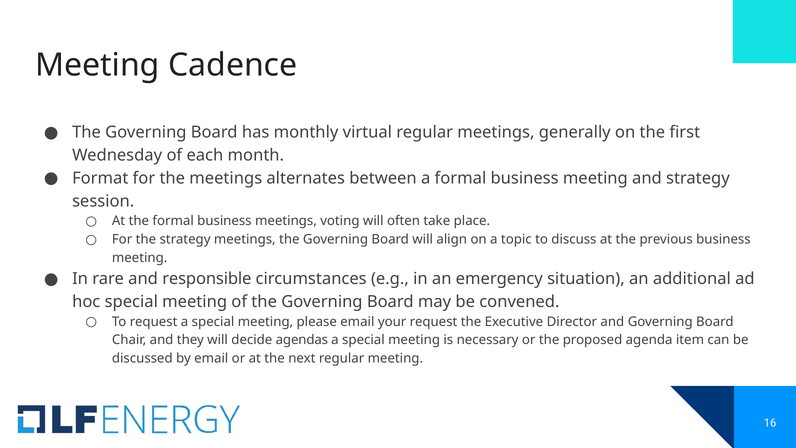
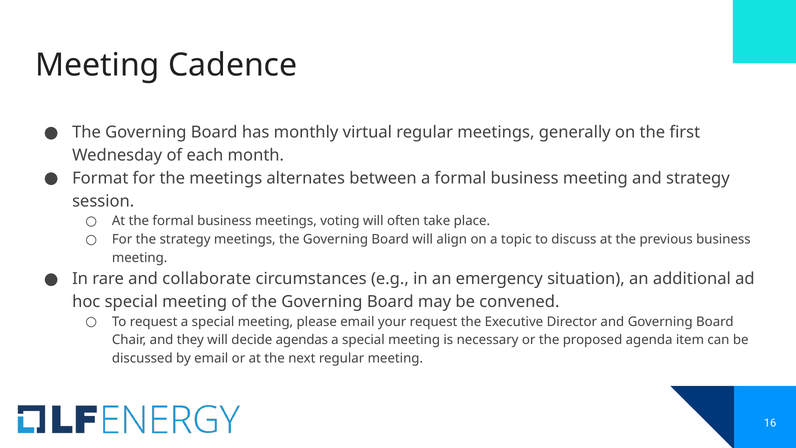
responsible: responsible -> collaborate (207, 279)
